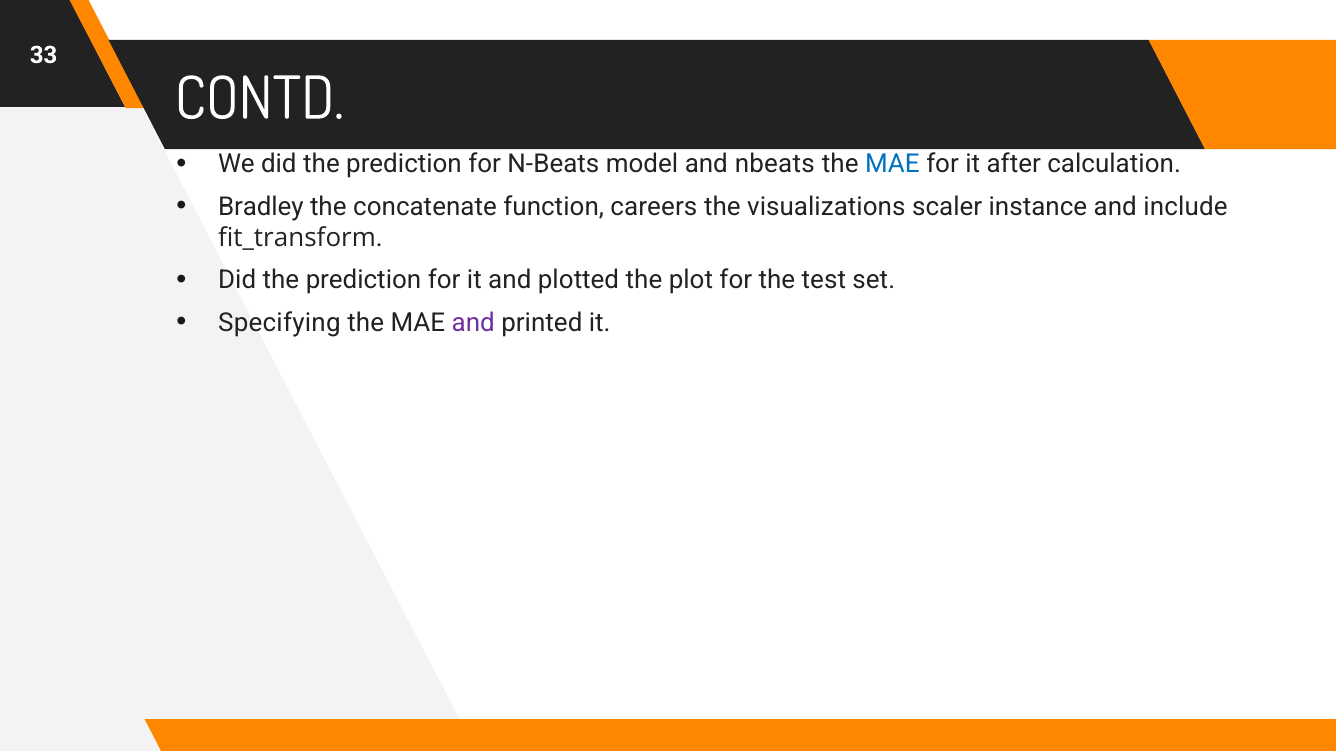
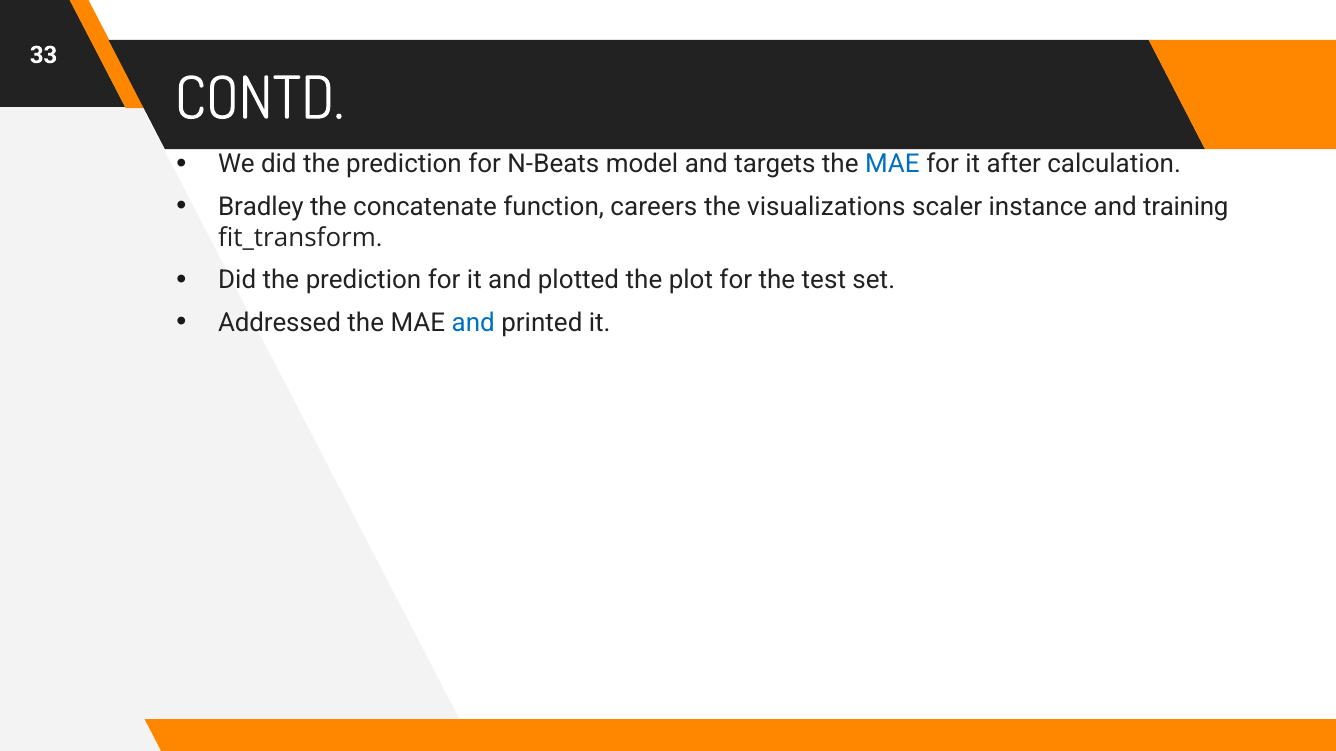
nbeats: nbeats -> targets (775, 165)
include: include -> training (1186, 207)
Specifying: Specifying -> Addressed (280, 323)
and colour: purple -> blue (473, 323)
